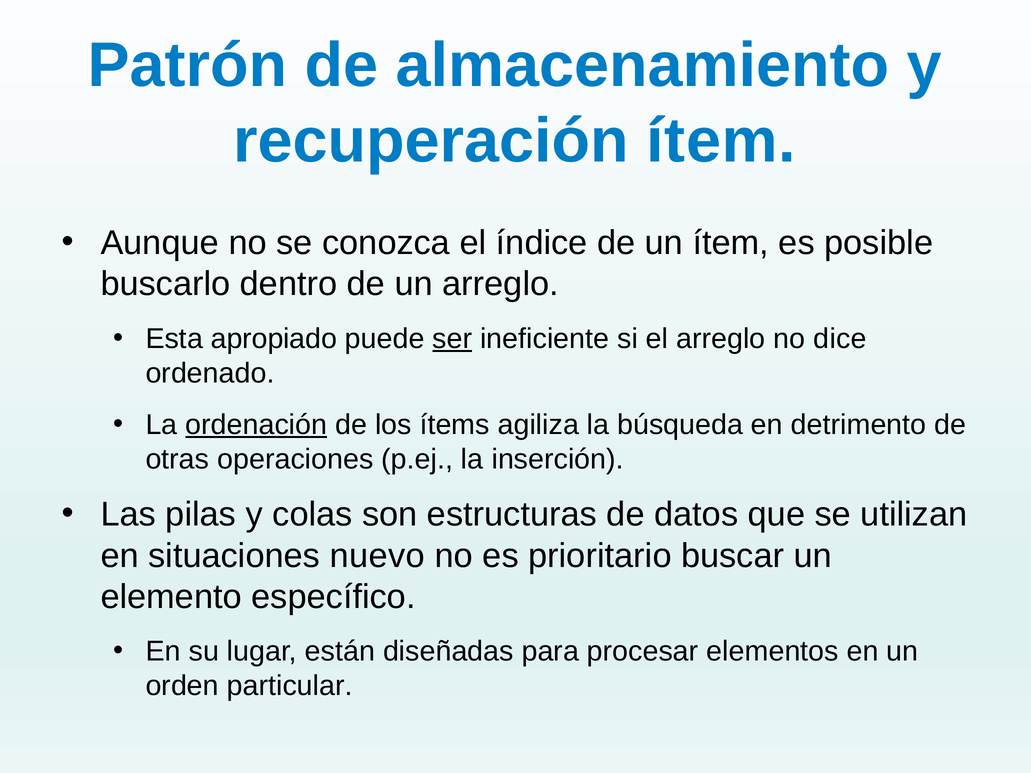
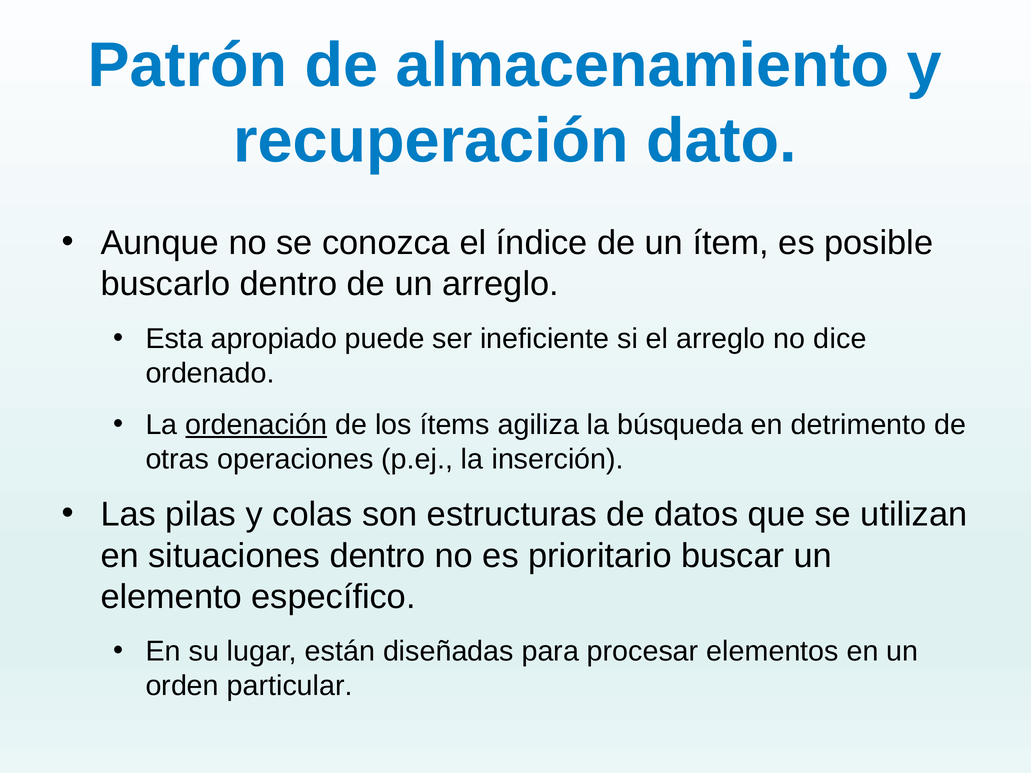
recuperación ítem: ítem -> dato (721, 141)
ser underline: present -> none (452, 339)
situaciones nuevo: nuevo -> dentro (378, 556)
